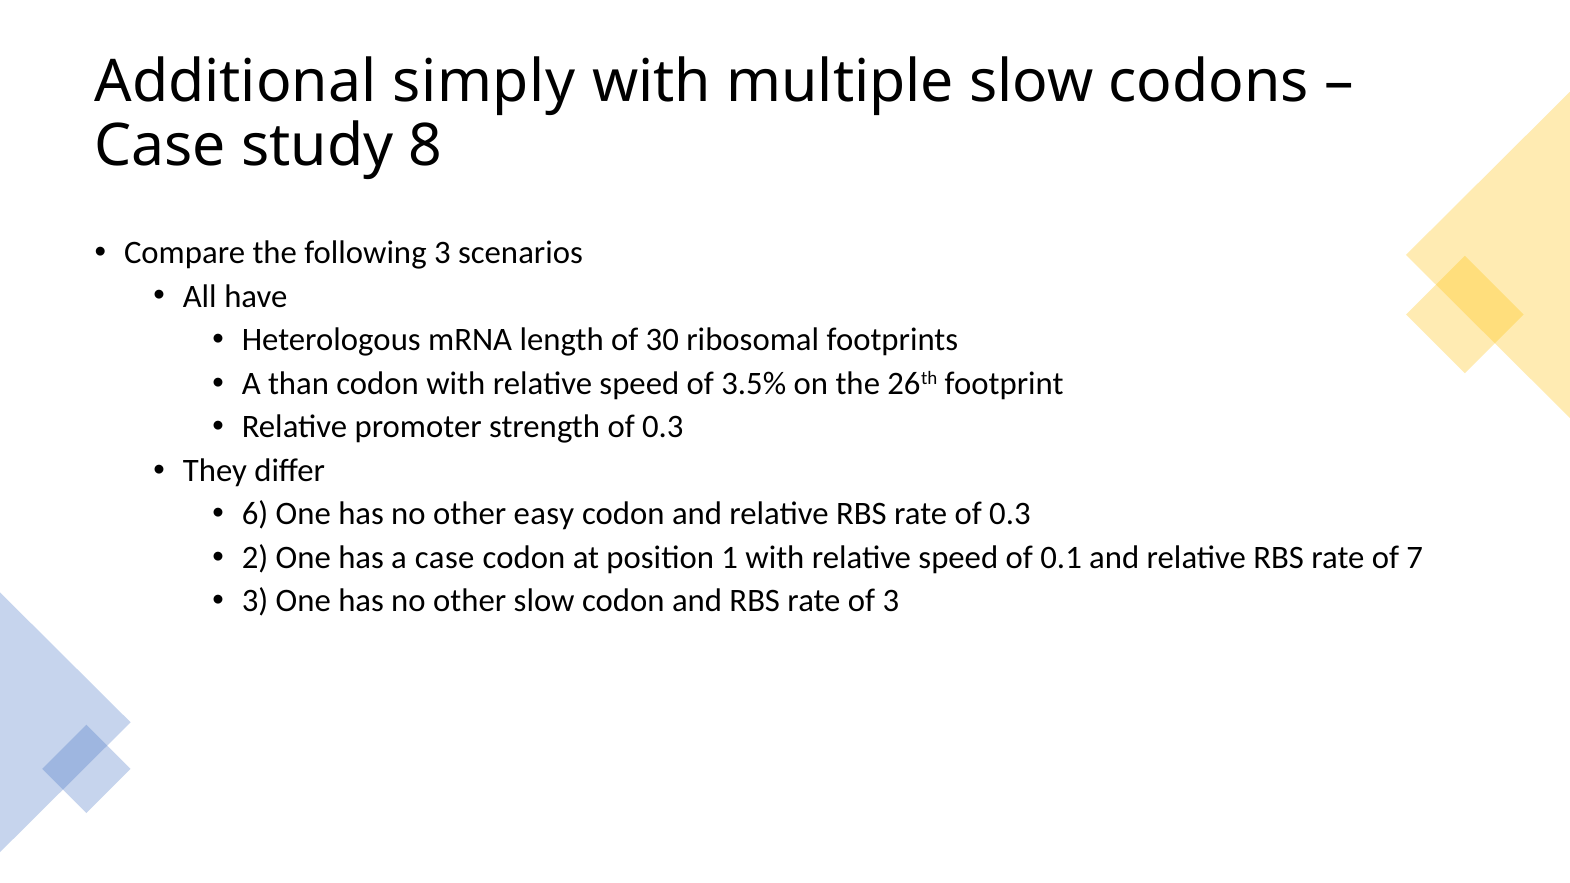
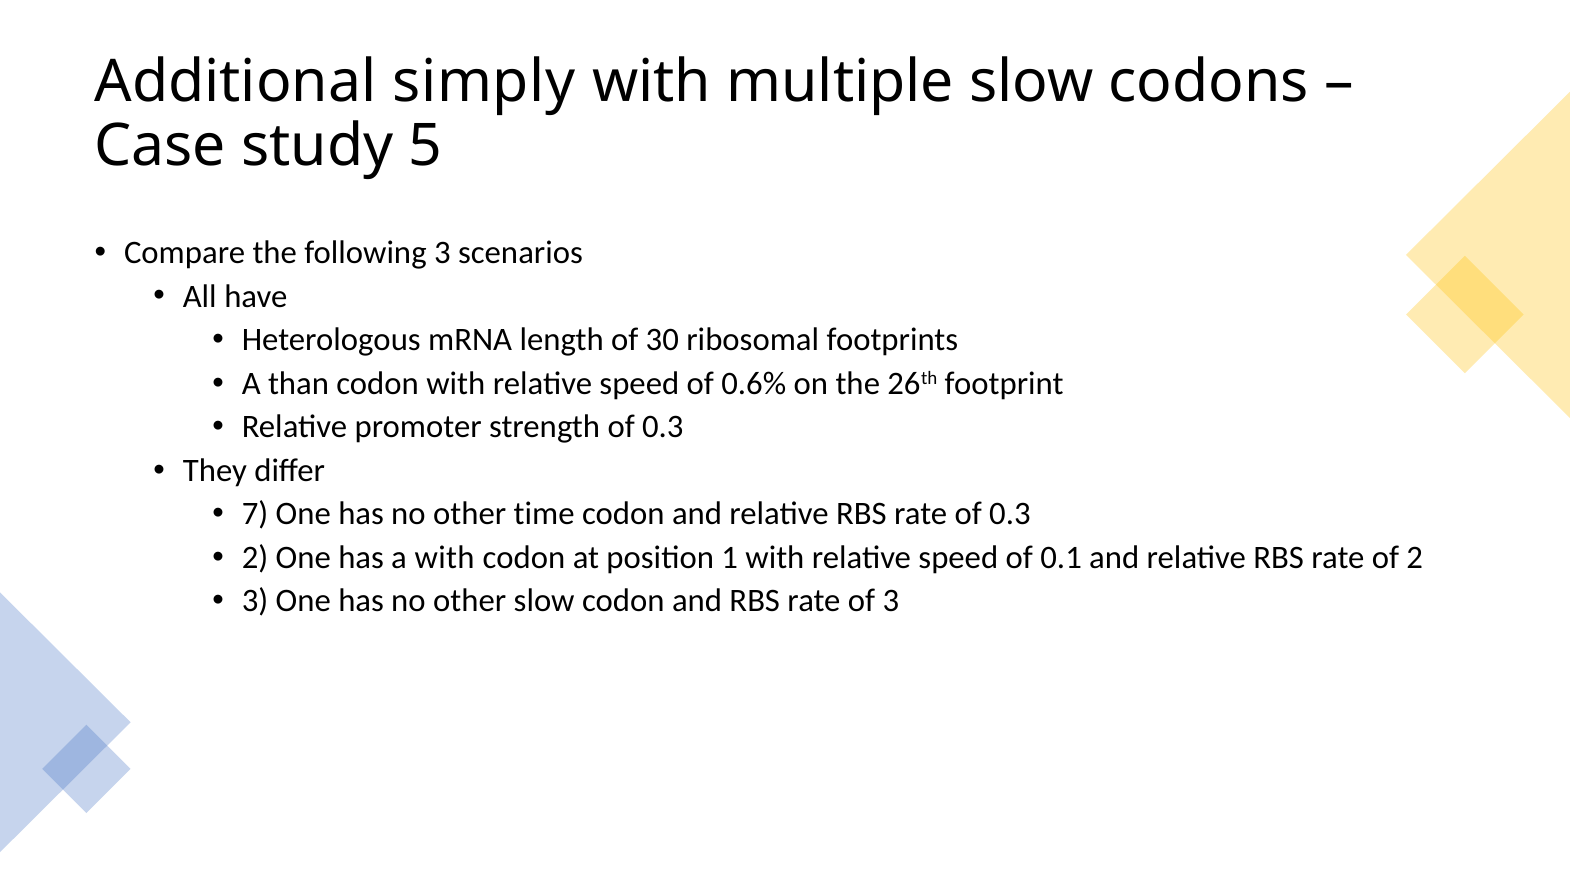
8: 8 -> 5 (425, 146)
3.5%: 3.5% -> 0.6% (754, 384)
6: 6 -> 7 (255, 514)
easy: easy -> time (544, 514)
a case: case -> with (445, 558)
of 7: 7 -> 2 (1415, 558)
